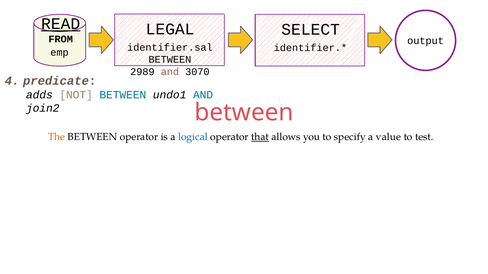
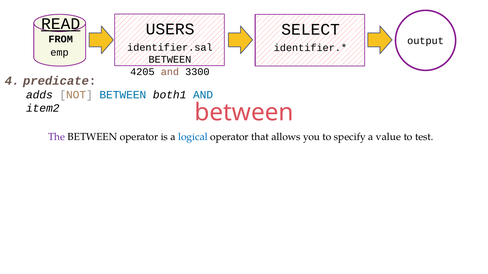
LEGAL: LEGAL -> USERS (170, 29)
2989: 2989 -> 4205 (142, 72)
3070: 3070 -> 3300 (197, 72)
undo1: undo1 -> both1 (170, 95)
join2: join2 -> item2 (43, 108)
The colour: orange -> purple (57, 137)
that underline: present -> none (260, 137)
